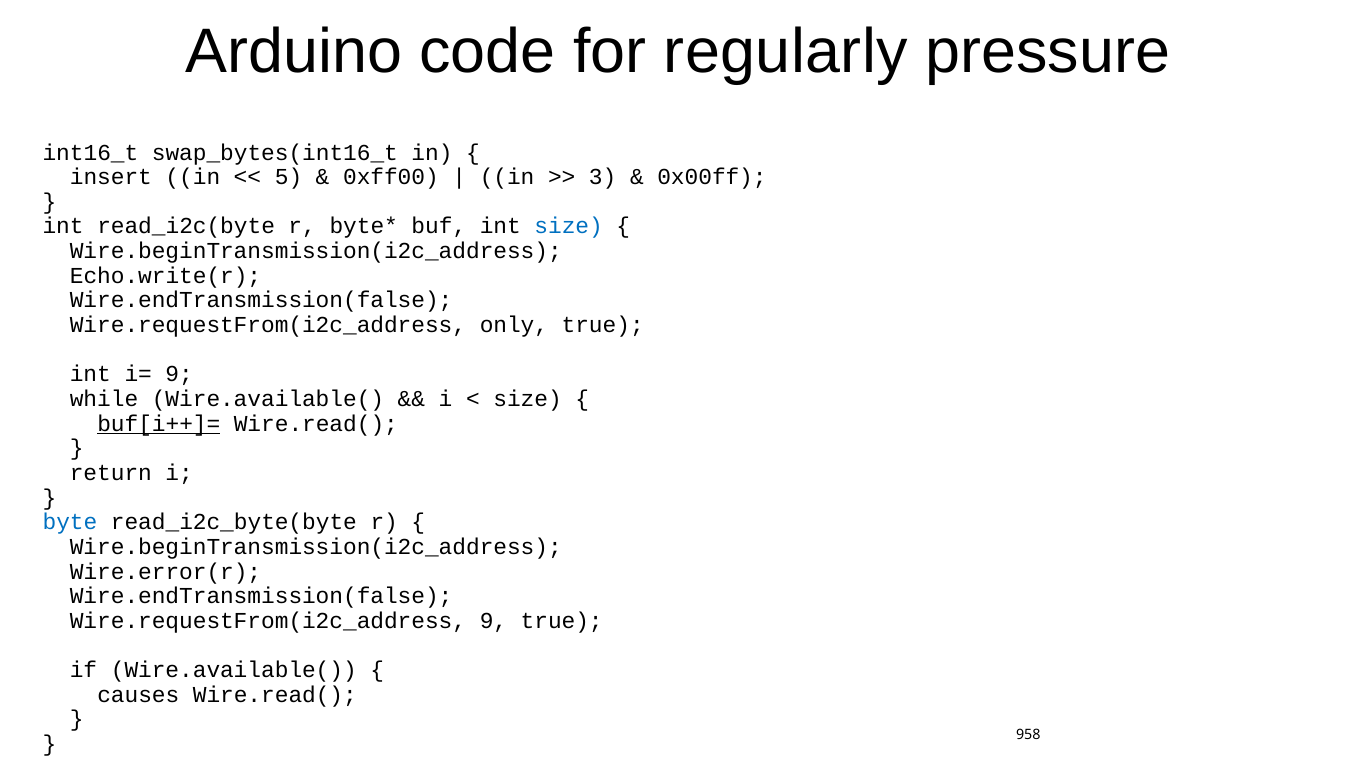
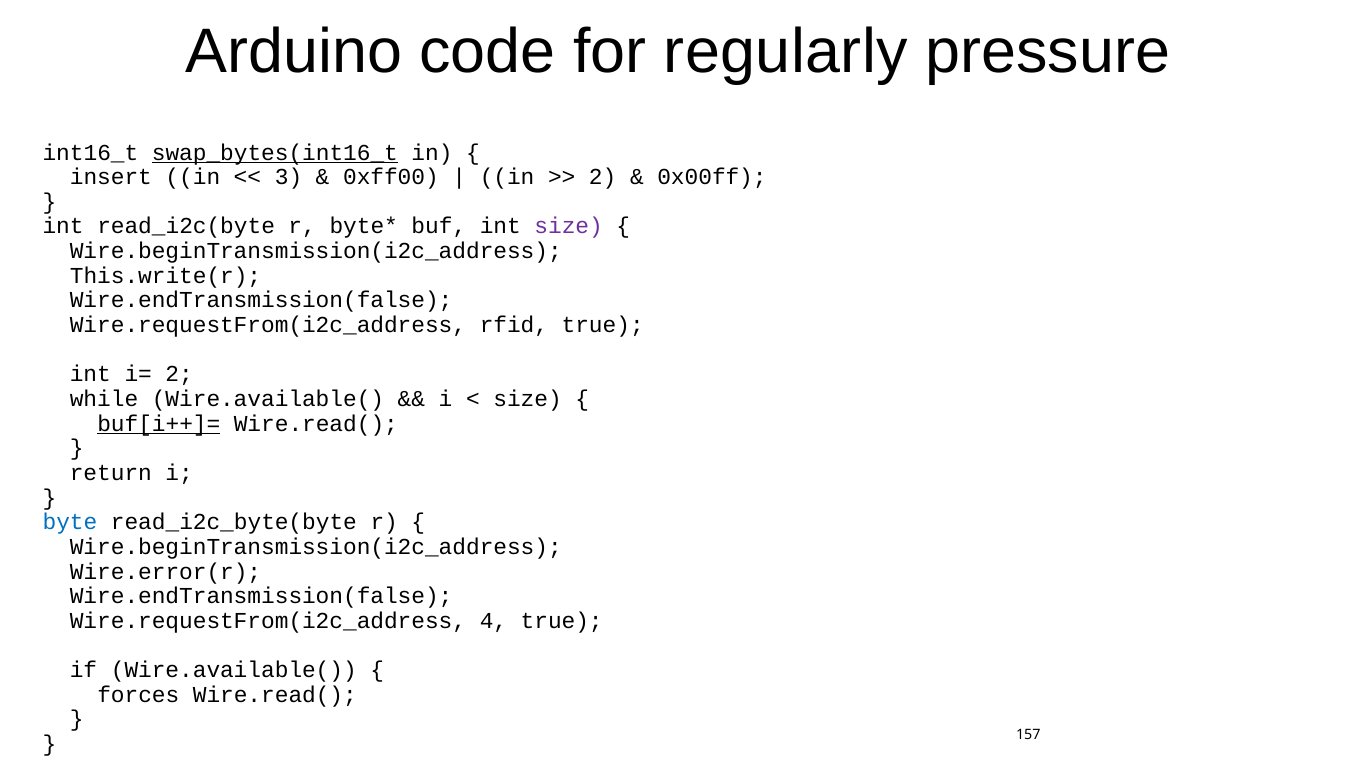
swap_bytes(int16_t underline: none -> present (275, 153)
5: 5 -> 3 (289, 177)
3: 3 -> 2 (603, 177)
size colour: blue -> purple (569, 226)
Echo.write(r: Echo.write(r -> This.write(r (166, 276)
only: only -> rfid (514, 325)
i= 9: 9 -> 2 (179, 374)
Wire.requestFrom(i2c_address 9: 9 -> 4 (493, 621)
causes: causes -> forces (138, 695)
958: 958 -> 157 (1028, 735)
